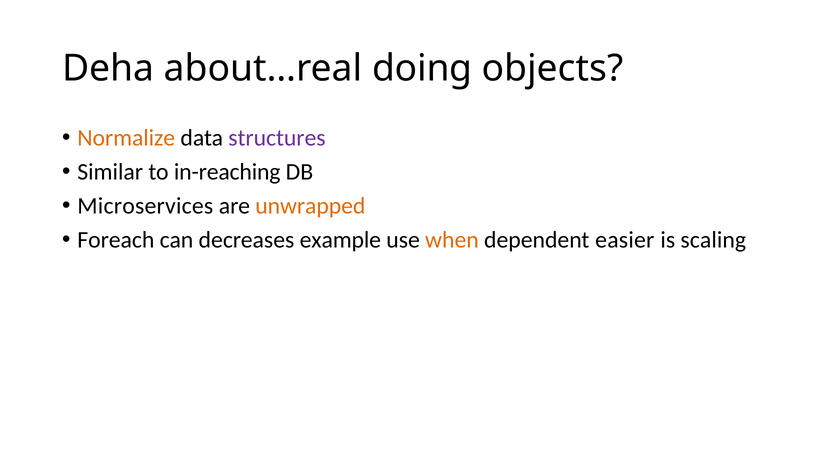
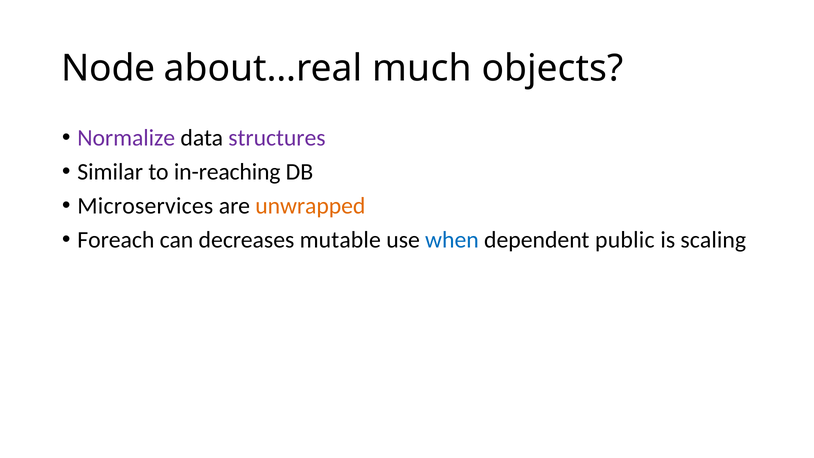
Deha: Deha -> Node (108, 68)
doing: doing -> much (422, 68)
Normalize colour: orange -> purple (126, 138)
example: example -> mutable (340, 240)
when colour: orange -> blue (452, 240)
easier: easier -> public (625, 240)
